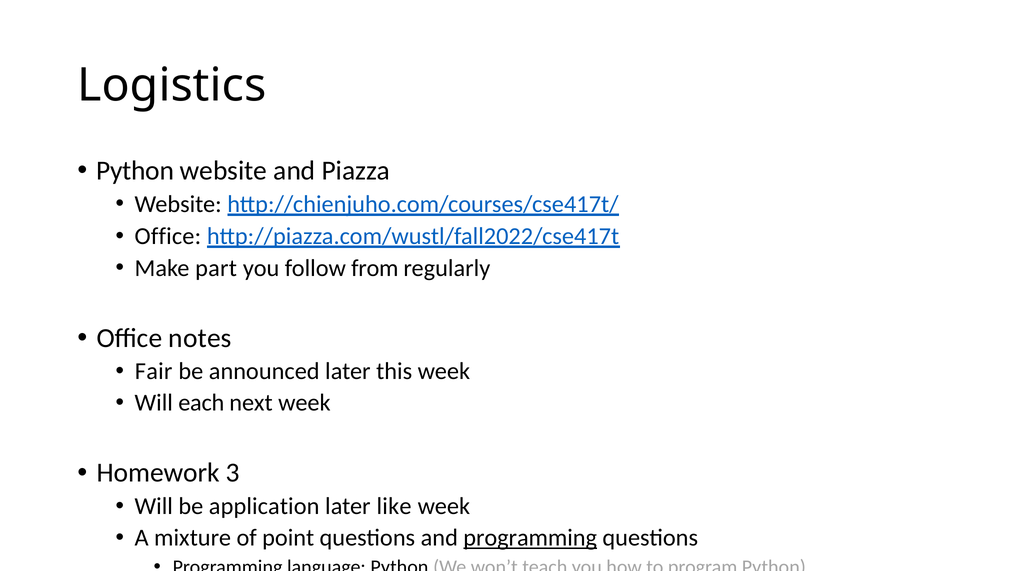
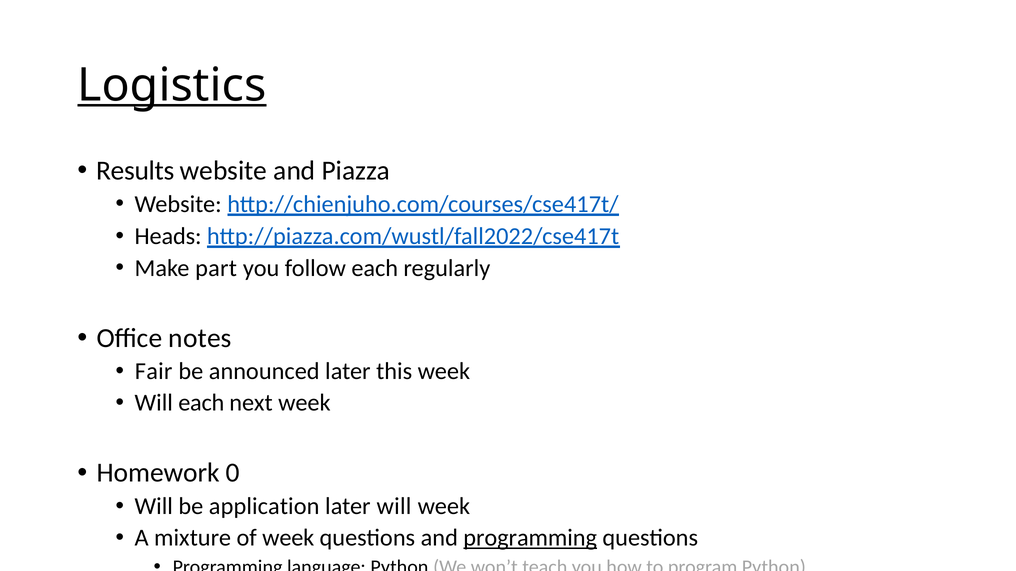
Logistics underline: none -> present (172, 85)
Python: Python -> Results (135, 171)
Office: Office -> Heads (168, 237)
follow from: from -> each (375, 268)
3: 3 -> 0 (233, 473)
later like: like -> will (394, 507)
of point: point -> week (288, 538)
